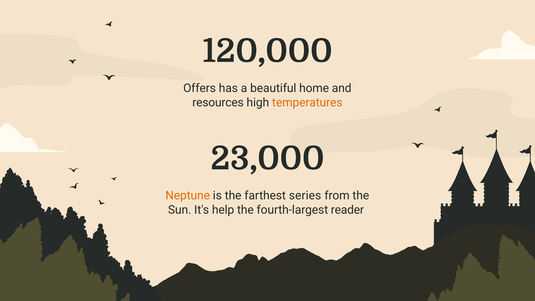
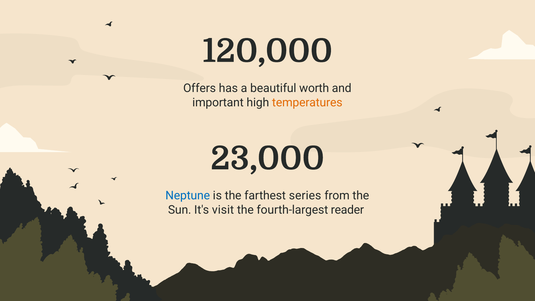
home: home -> worth (314, 88)
resources: resources -> important (218, 102)
Neptune colour: orange -> blue (188, 196)
help: help -> visit (223, 210)
